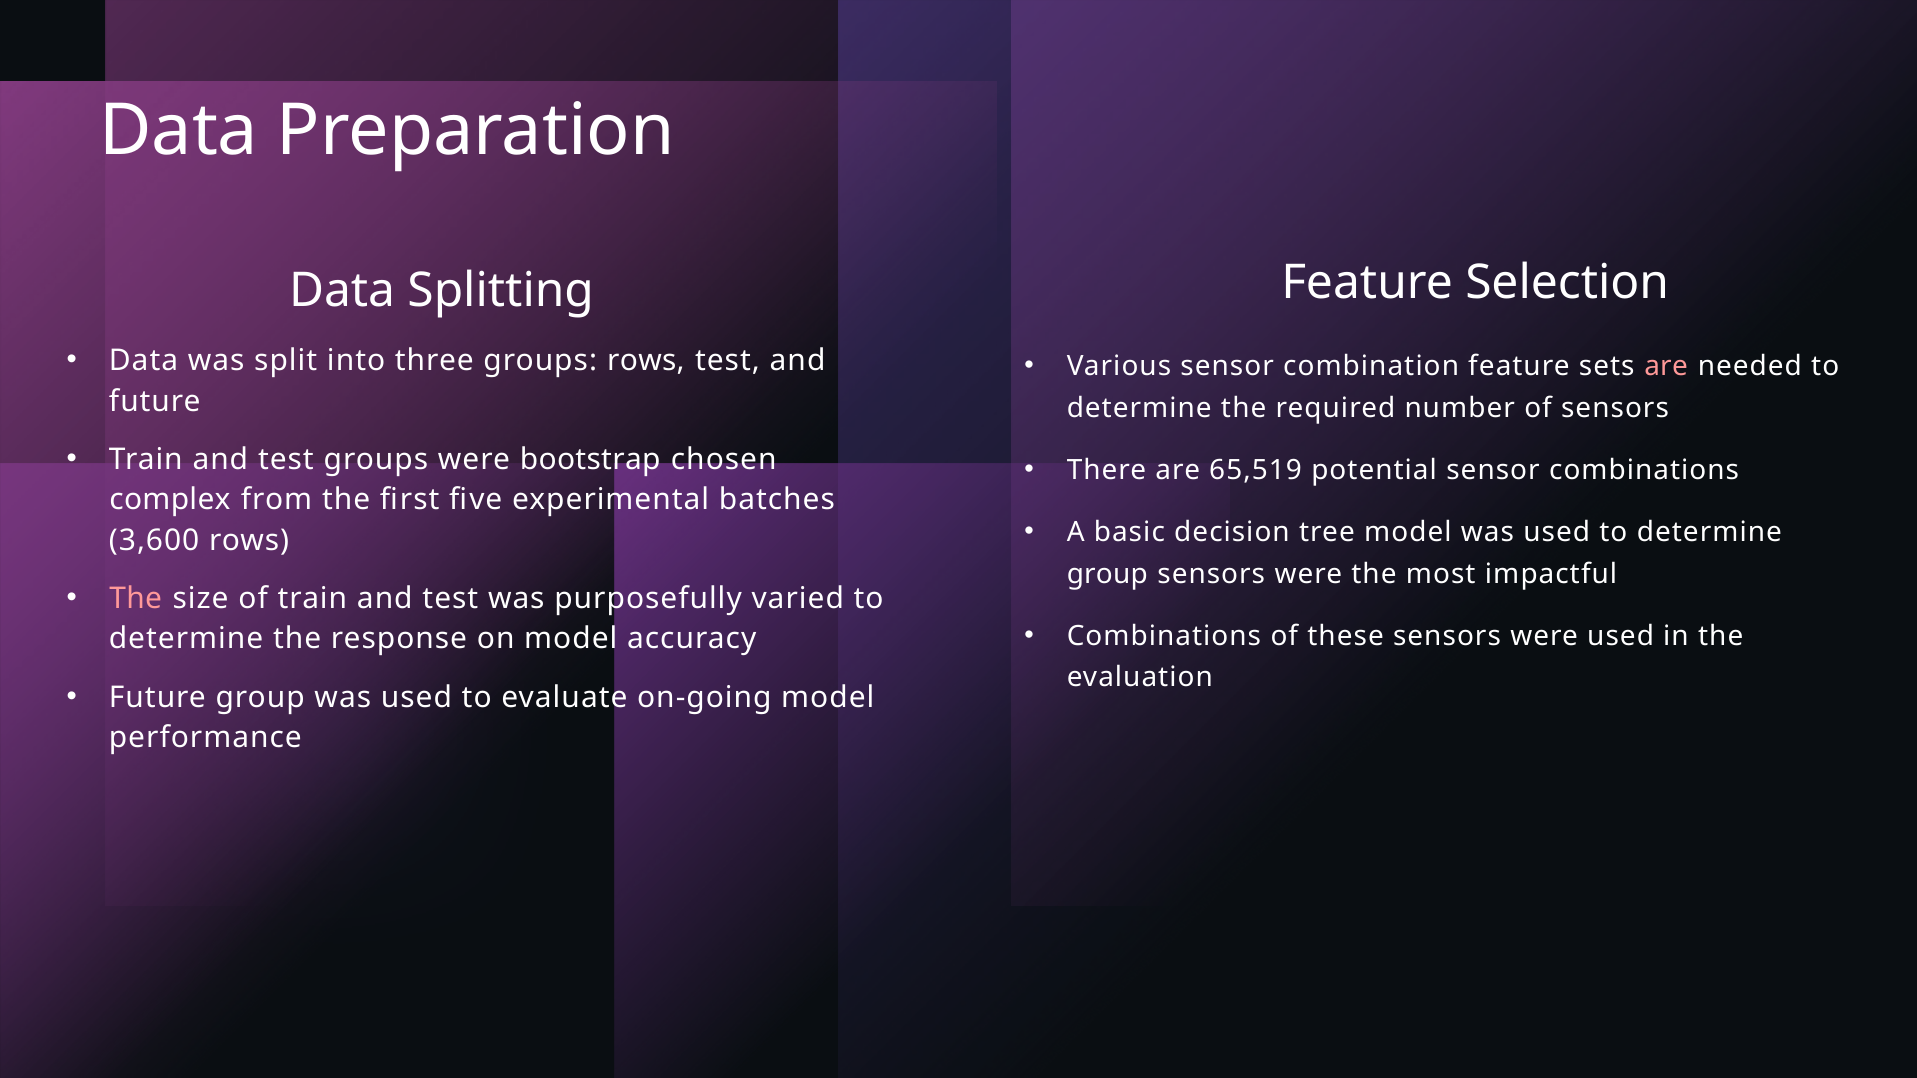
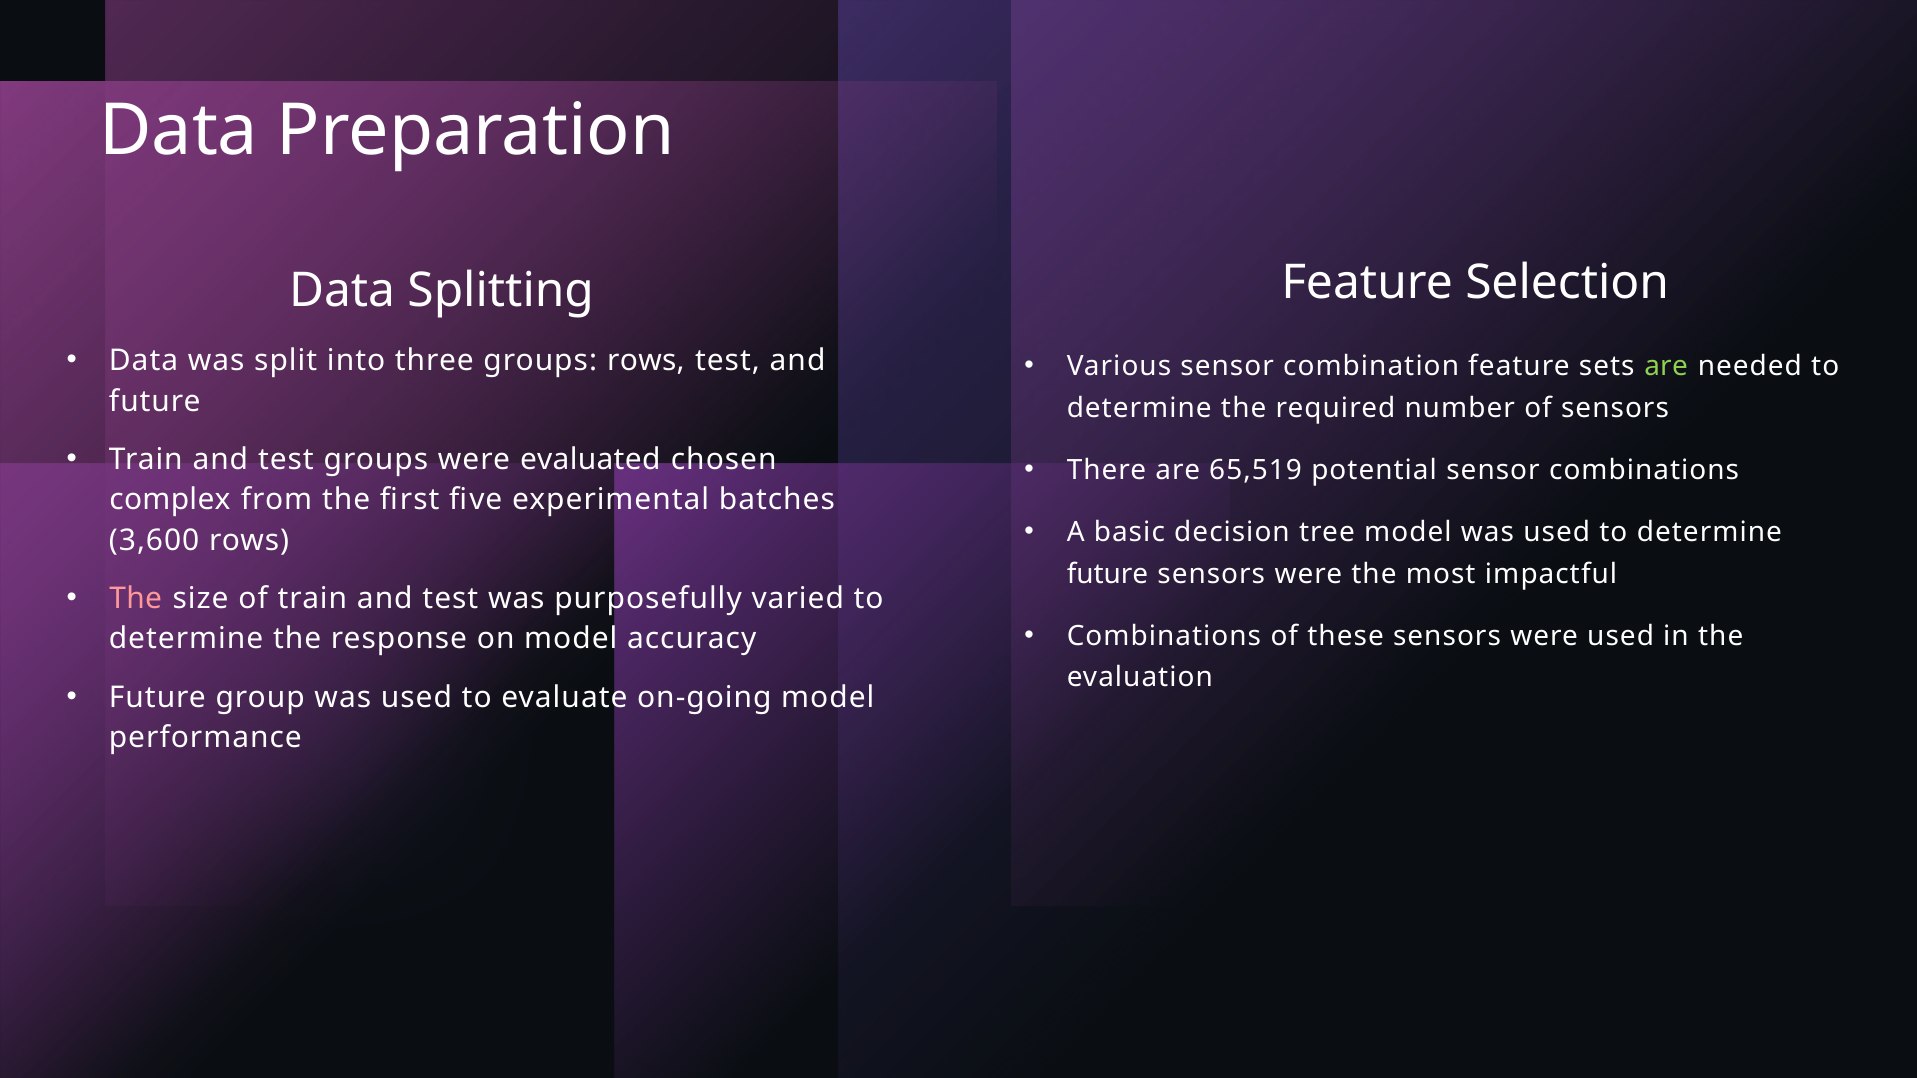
are colour: pink -> light green (1666, 366)
bootstrap: bootstrap -> evaluated (590, 460)
group: group -> future (1107, 574)
